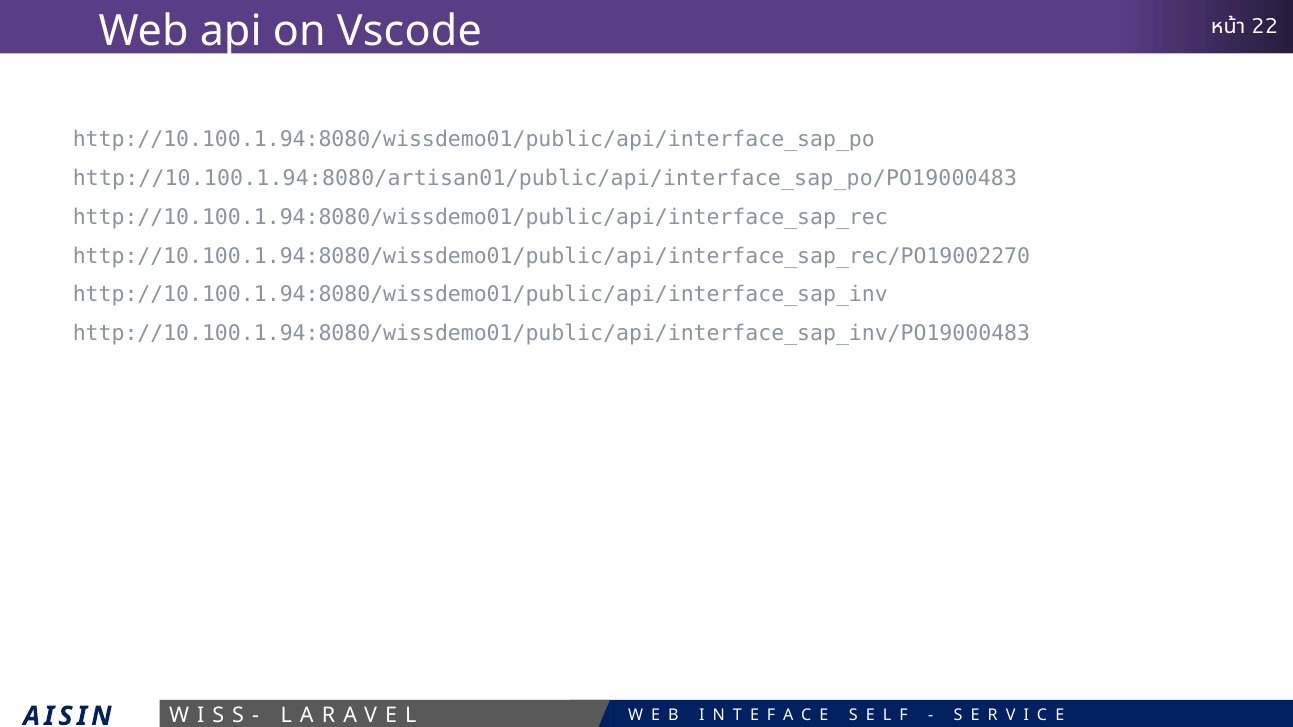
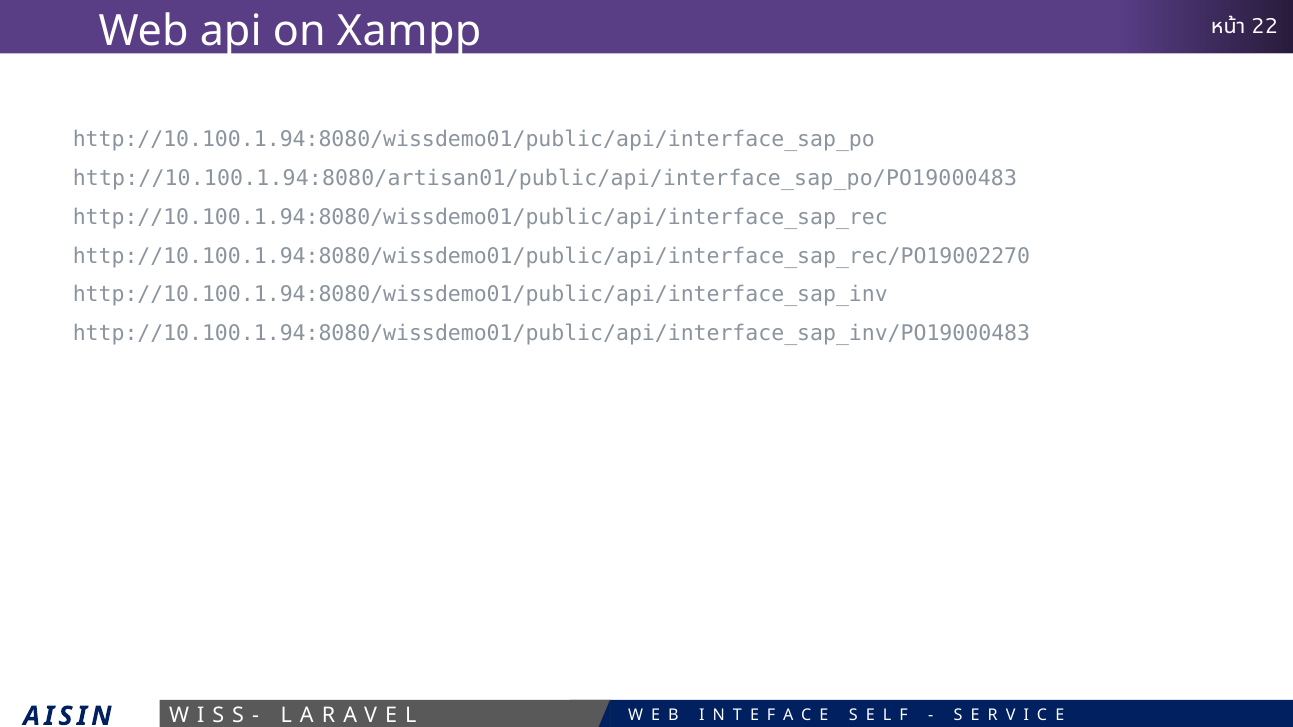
Vscode: Vscode -> Xampp (409, 32)
